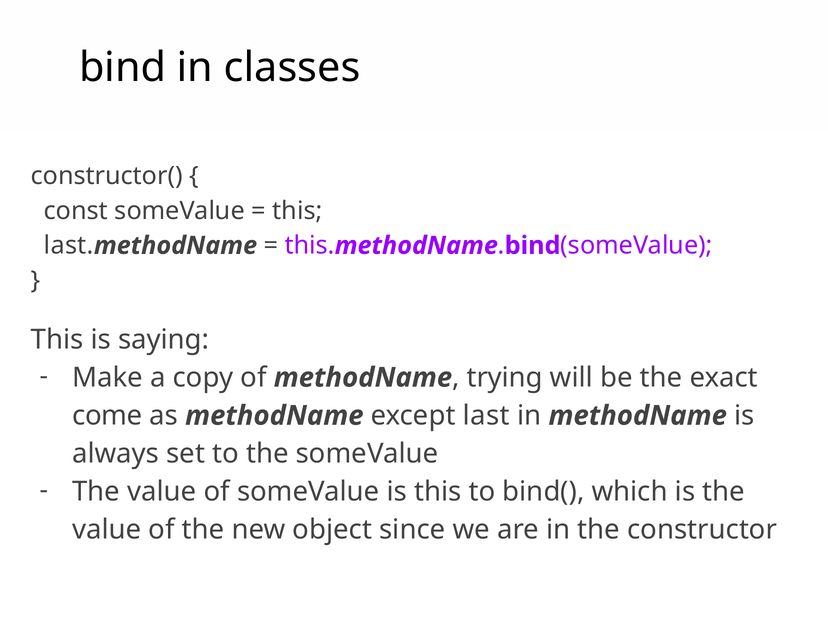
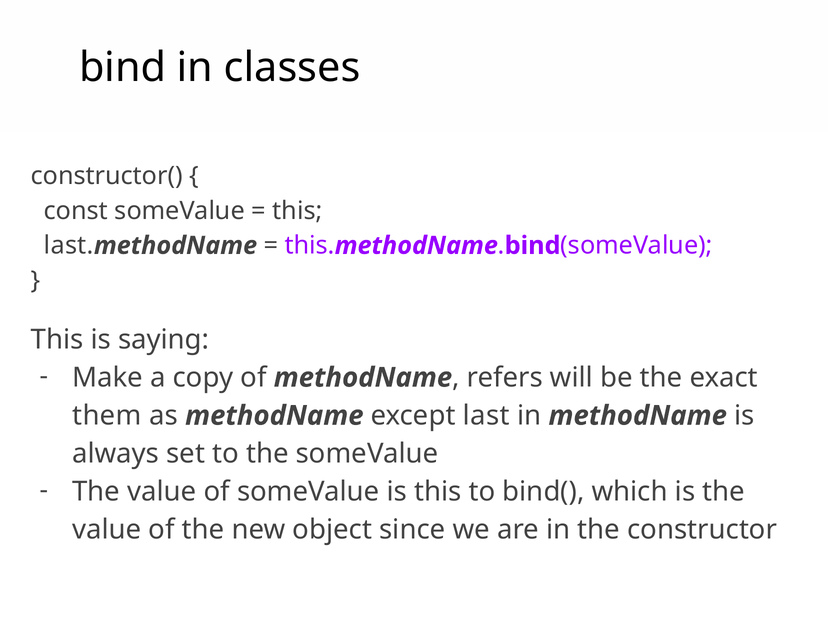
trying: trying -> refers (505, 378)
come: come -> them (107, 416)
